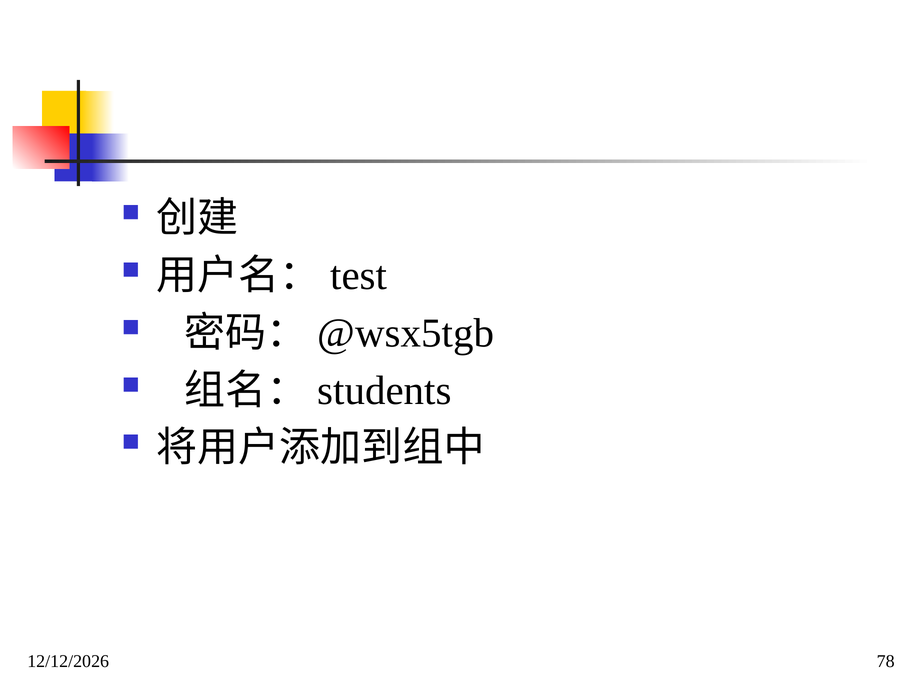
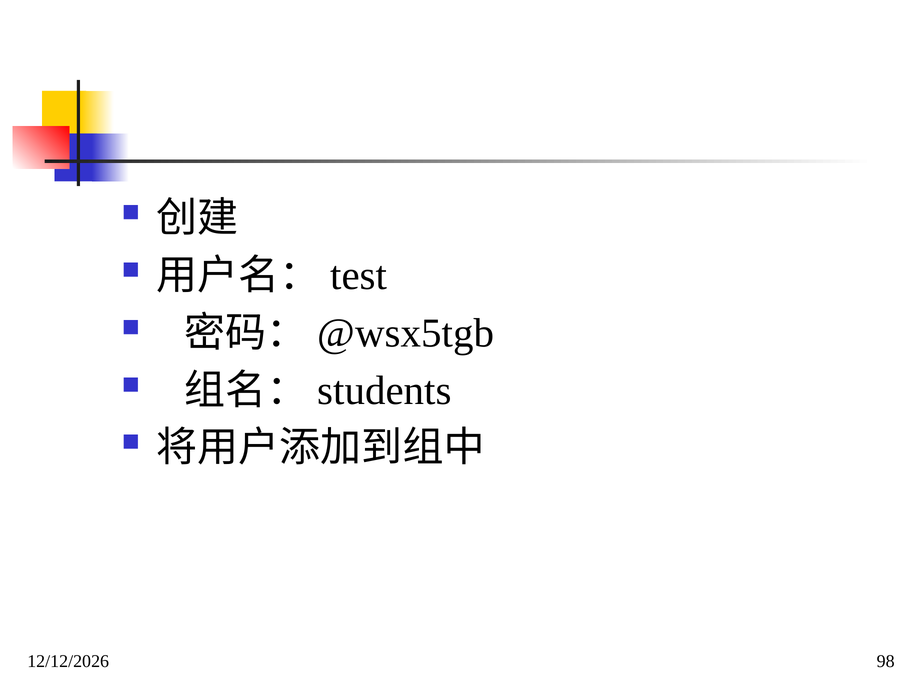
78: 78 -> 98 (886, 661)
